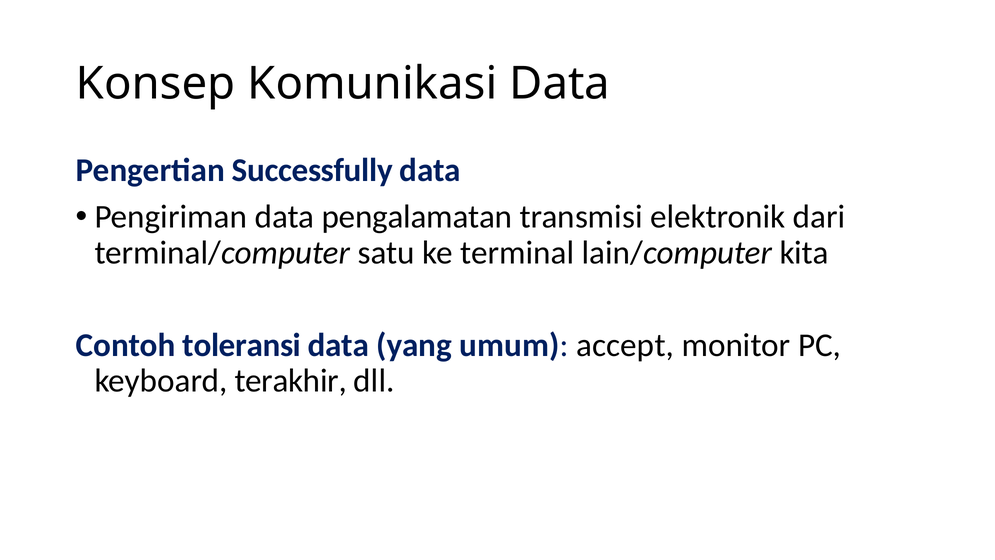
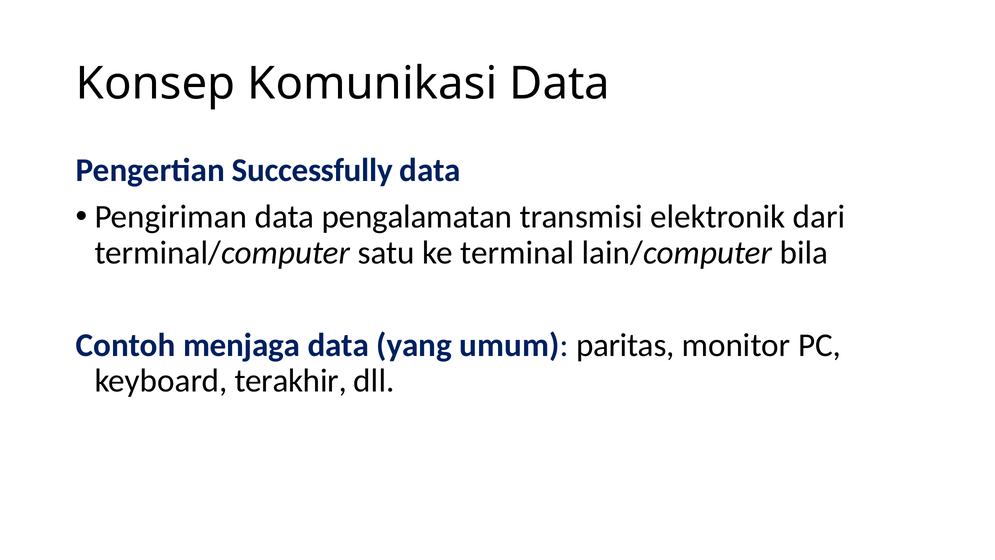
kita: kita -> bila (804, 253)
toleransi: toleransi -> menjaga (242, 345)
accept: accept -> paritas (625, 345)
